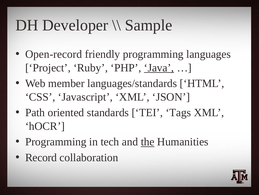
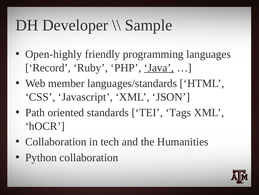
Open-record: Open-record -> Open-highly (54, 54)
Project: Project -> Record (48, 67)
Programming: Programming -> Collaboration (56, 141)
the underline: present -> none (148, 141)
Record: Record -> Python (41, 157)
